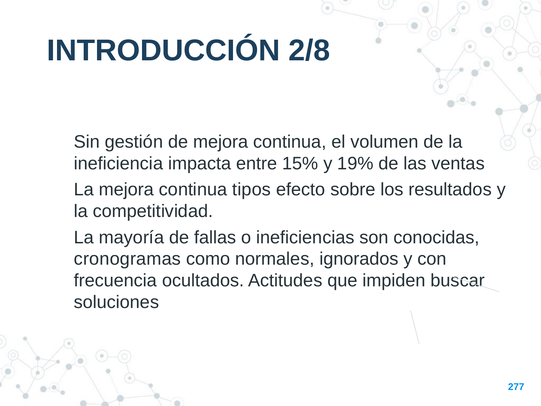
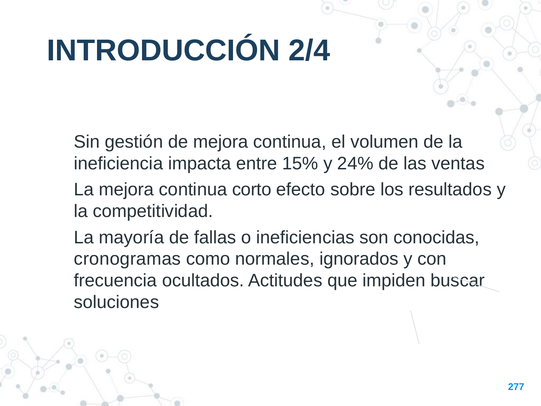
2/8: 2/8 -> 2/4 (309, 50)
19%: 19% -> 24% (355, 163)
tipos: tipos -> corto (252, 189)
